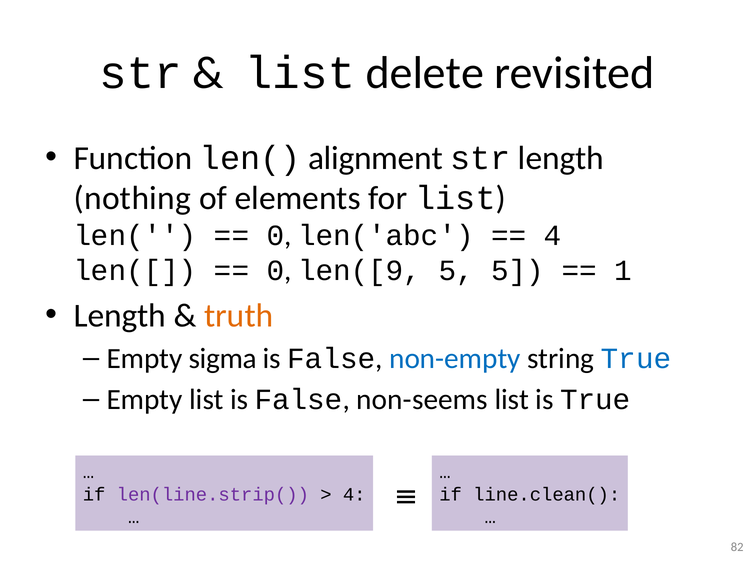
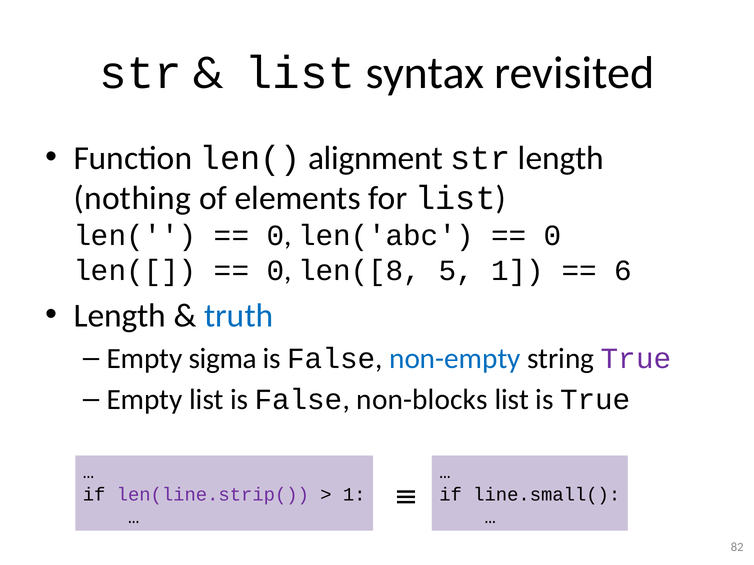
delete: delete -> syntax (425, 73)
4: 4 -> 0 (553, 236)
len([9: len([9 -> len([8 (360, 271)
5 5: 5 -> 1 (518, 271)
1: 1 -> 6 (623, 271)
truth colour: orange -> blue (239, 316)
True colour: blue -> purple (636, 359)
non-seems: non-seems -> non-blocks (422, 400)
4: 4 -> 1 (354, 495)
line.clean(: line.clean( -> line.small( (547, 495)
